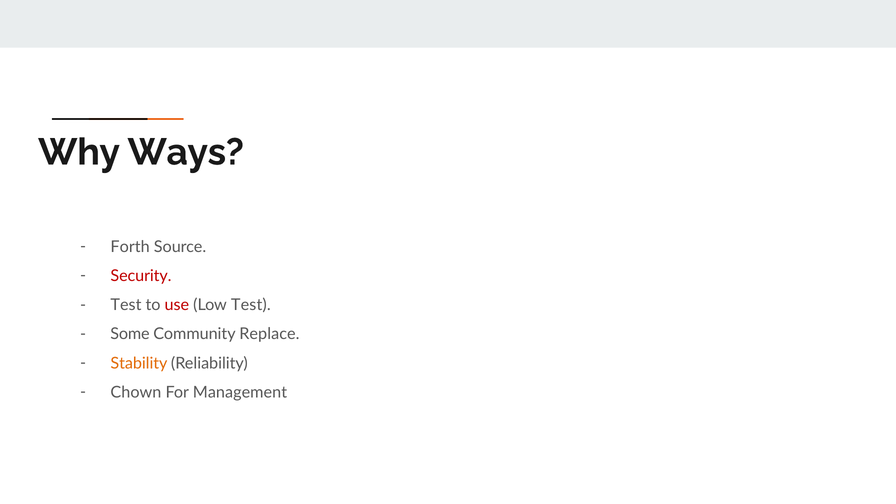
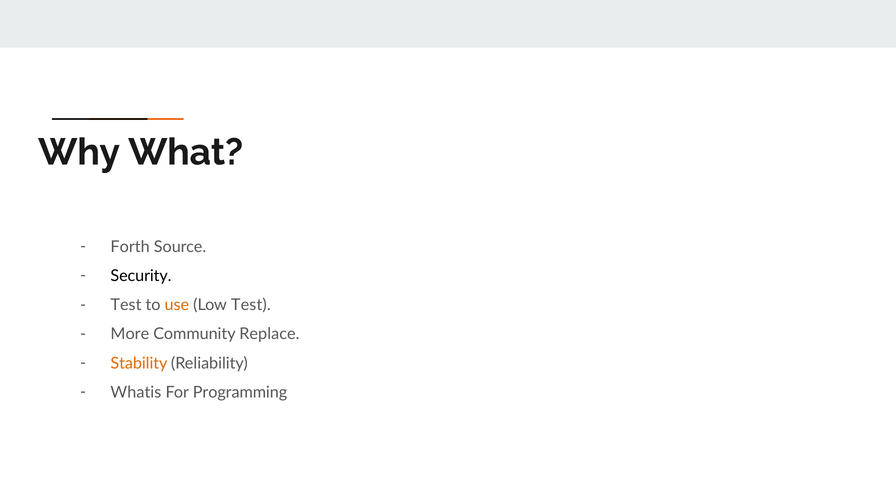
Ways: Ways -> What (186, 152)
Security colour: red -> black (141, 276)
use colour: red -> orange (177, 305)
Some: Some -> More (130, 334)
Chown: Chown -> Whatis (136, 392)
Management: Management -> Programming (240, 392)
